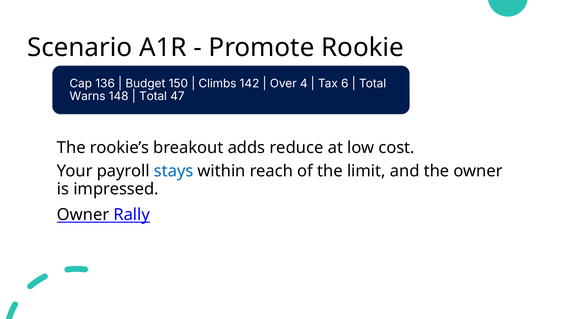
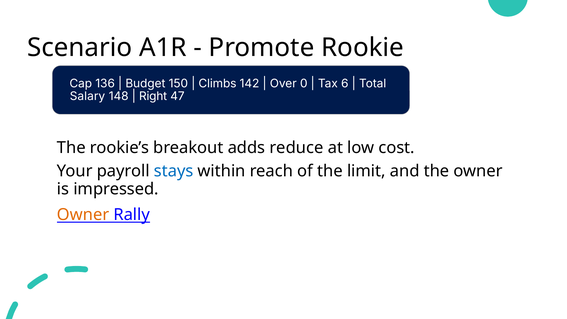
4: 4 -> 0 (304, 83)
Warns: Warns -> Salary (87, 96)
Total: Total -> Right (153, 96)
Owner colour: black -> orange (83, 215)
